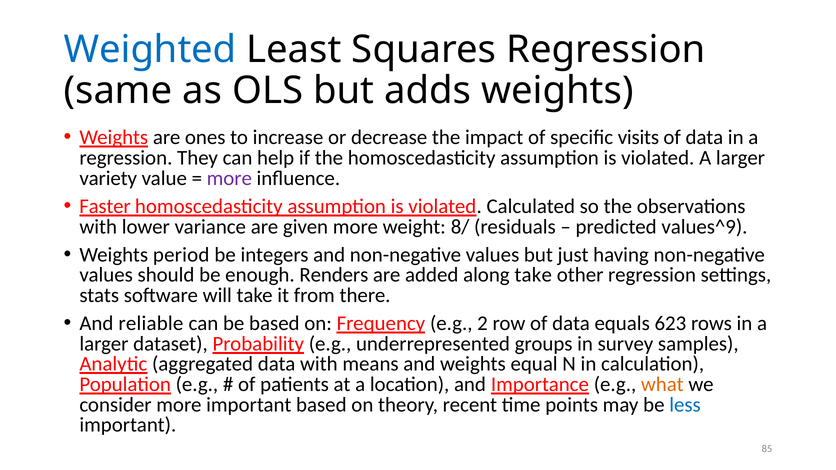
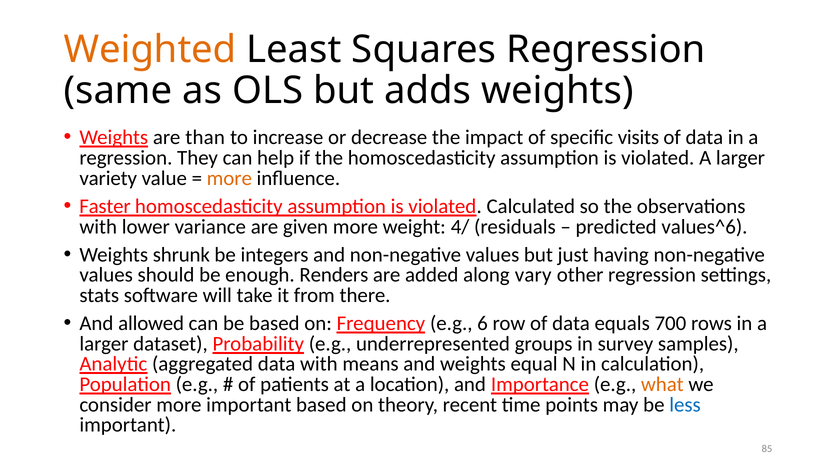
Weighted colour: blue -> orange (150, 50)
ones: ones -> than (205, 138)
more colour: purple -> orange (229, 178)
8/: 8/ -> 4/ (460, 227)
values^9: values^9 -> values^6 (704, 227)
period: period -> shrunk (181, 255)
along take: take -> vary (533, 275)
reliable: reliable -> allowed (151, 324)
2: 2 -> 6 (483, 324)
623: 623 -> 700 (670, 324)
